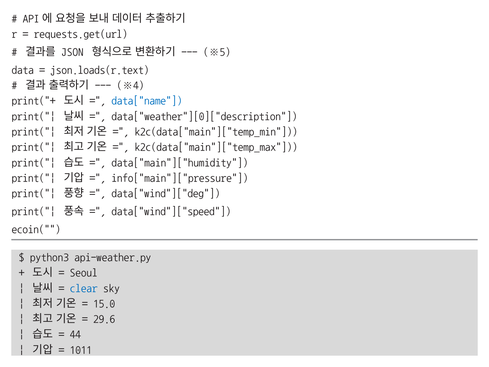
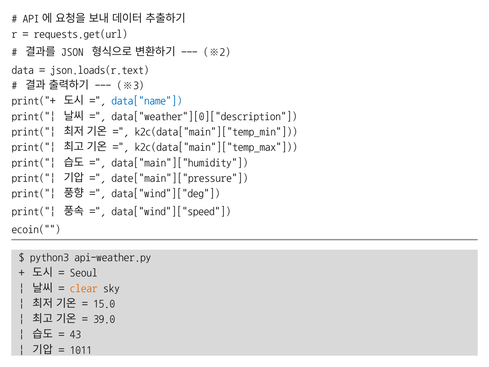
※5: ※5 -> ※2 (217, 52)
※4: ※4 -> ※3 (130, 85)
info["main"]["pressure: info["main"]["pressure -> date["main"]["pressure (180, 178)
clear colour: blue -> orange (84, 288)
29.6: 29.6 -> 39.0 (104, 319)
44: 44 -> 43 (75, 334)
